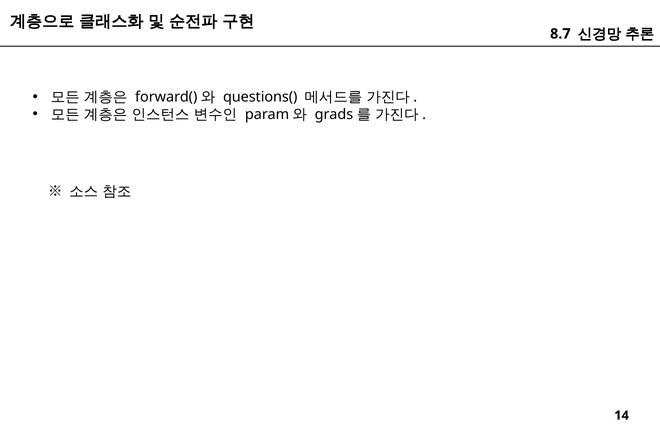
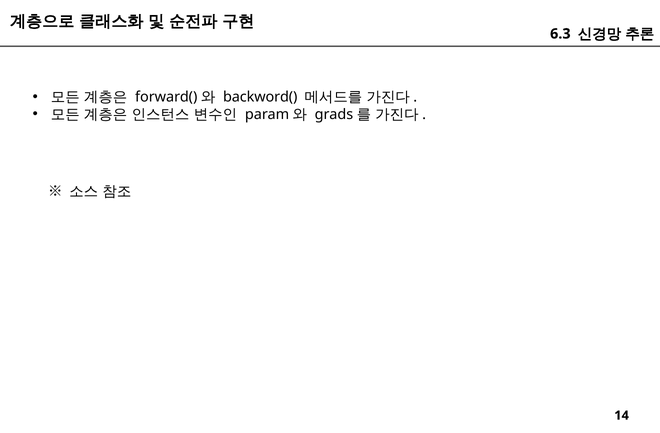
8.7: 8.7 -> 6.3 (560, 34)
questions(: questions( -> backword( (260, 97)
